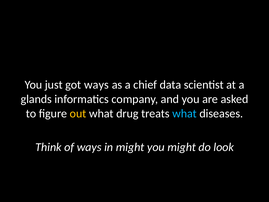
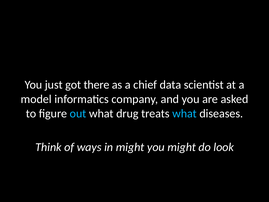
got ways: ways -> there (97, 85)
glands: glands -> model (36, 99)
out colour: yellow -> light blue (78, 113)
